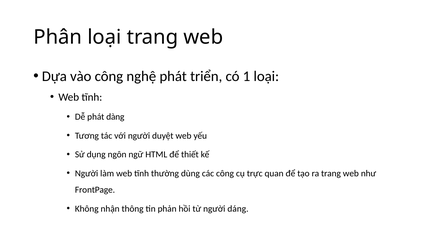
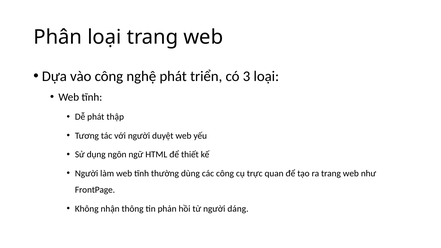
1: 1 -> 3 (246, 76)
dàng: dàng -> thập (115, 117)
